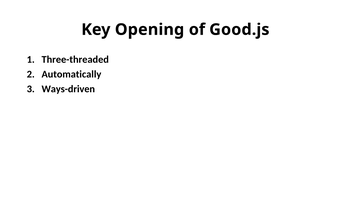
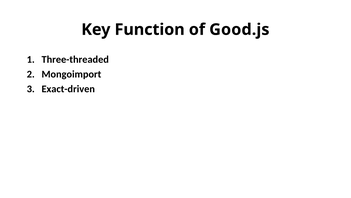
Opening: Opening -> Function (150, 29)
Automatically: Automatically -> Mongoimport (71, 74)
Ways-driven: Ways-driven -> Exact-driven (68, 89)
